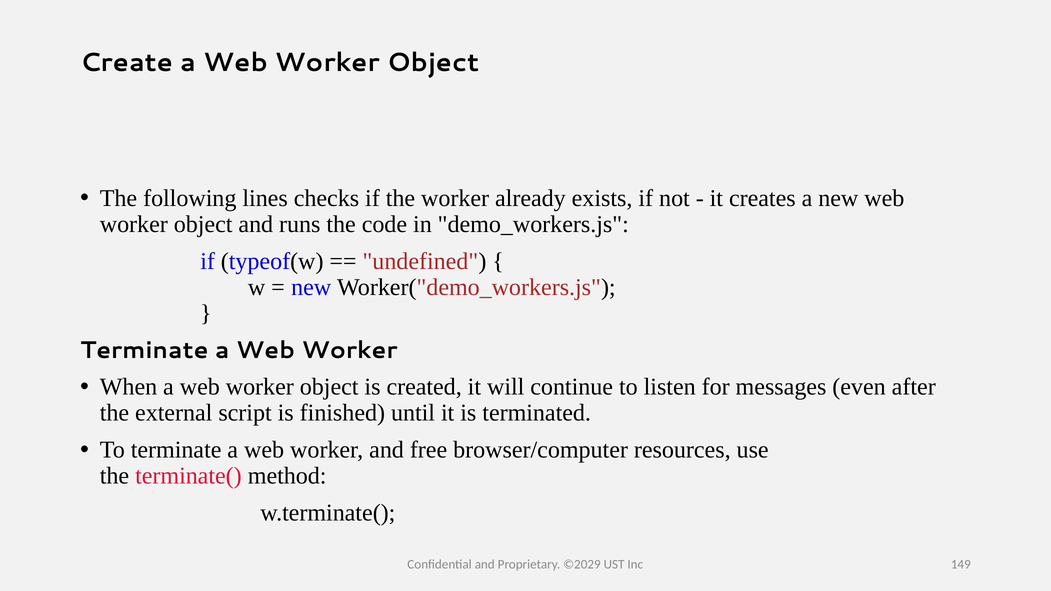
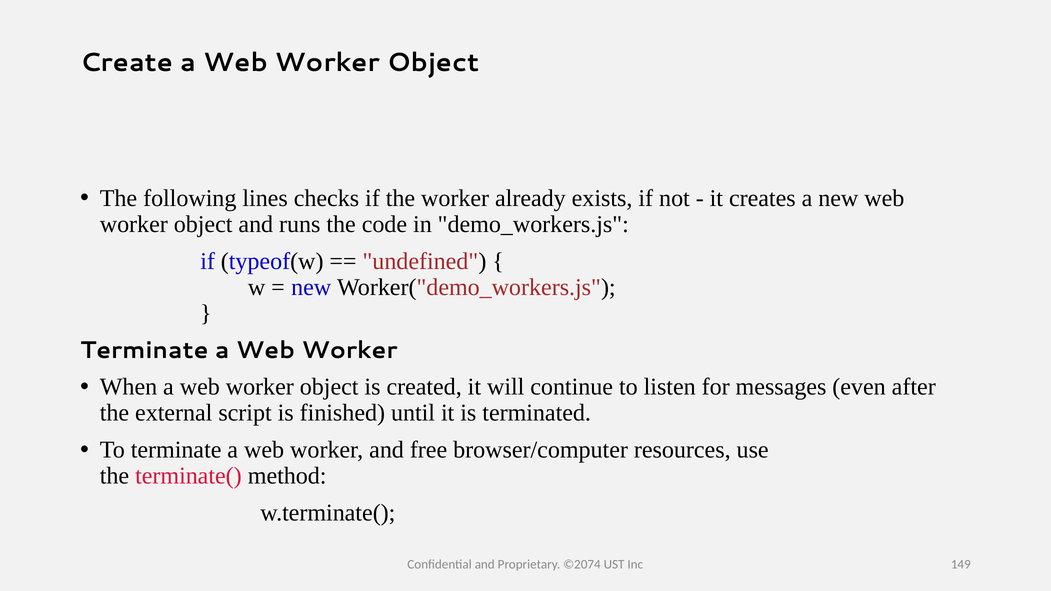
©2029: ©2029 -> ©2074 (582, 564)
